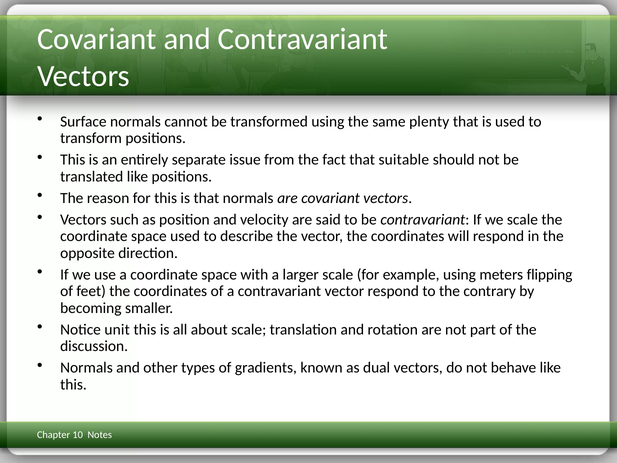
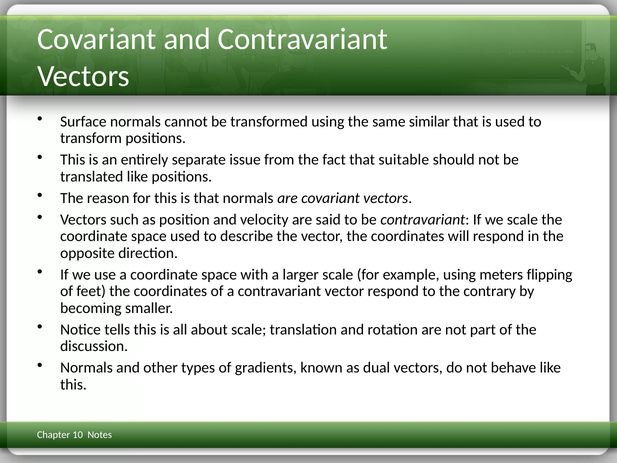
plenty: plenty -> similar (429, 121)
unit: unit -> tells (117, 329)
